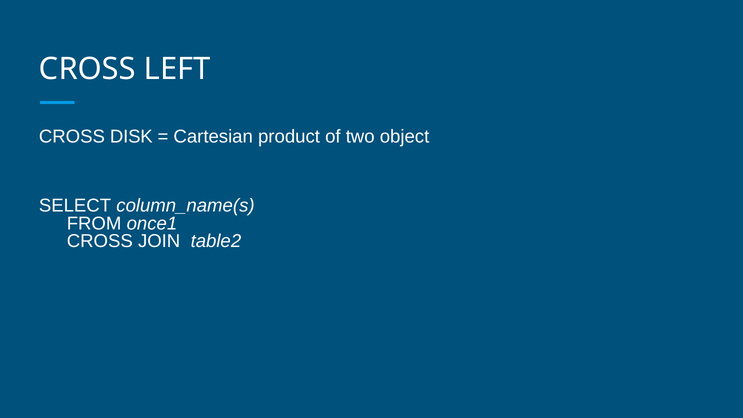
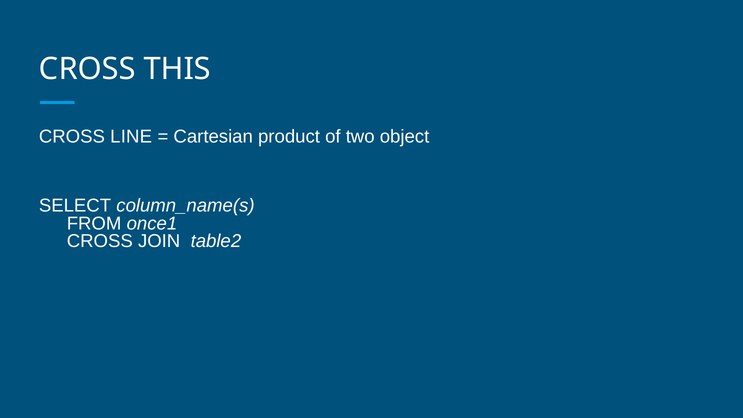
LEFT: LEFT -> THIS (177, 69)
DISK: DISK -> LINE (131, 137)
